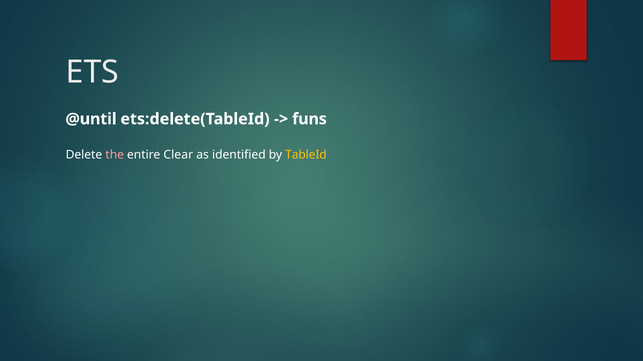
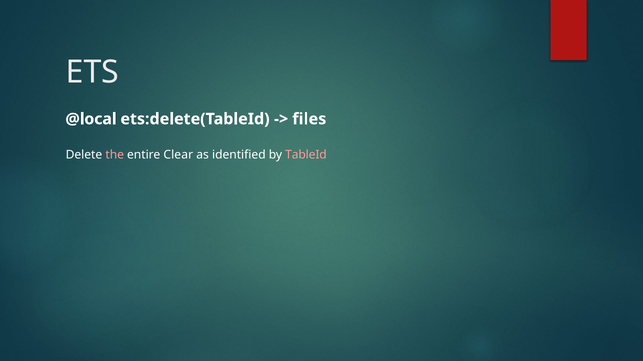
@until: @until -> @local (91, 119)
funs: funs -> files (309, 119)
TableId colour: yellow -> pink (306, 155)
